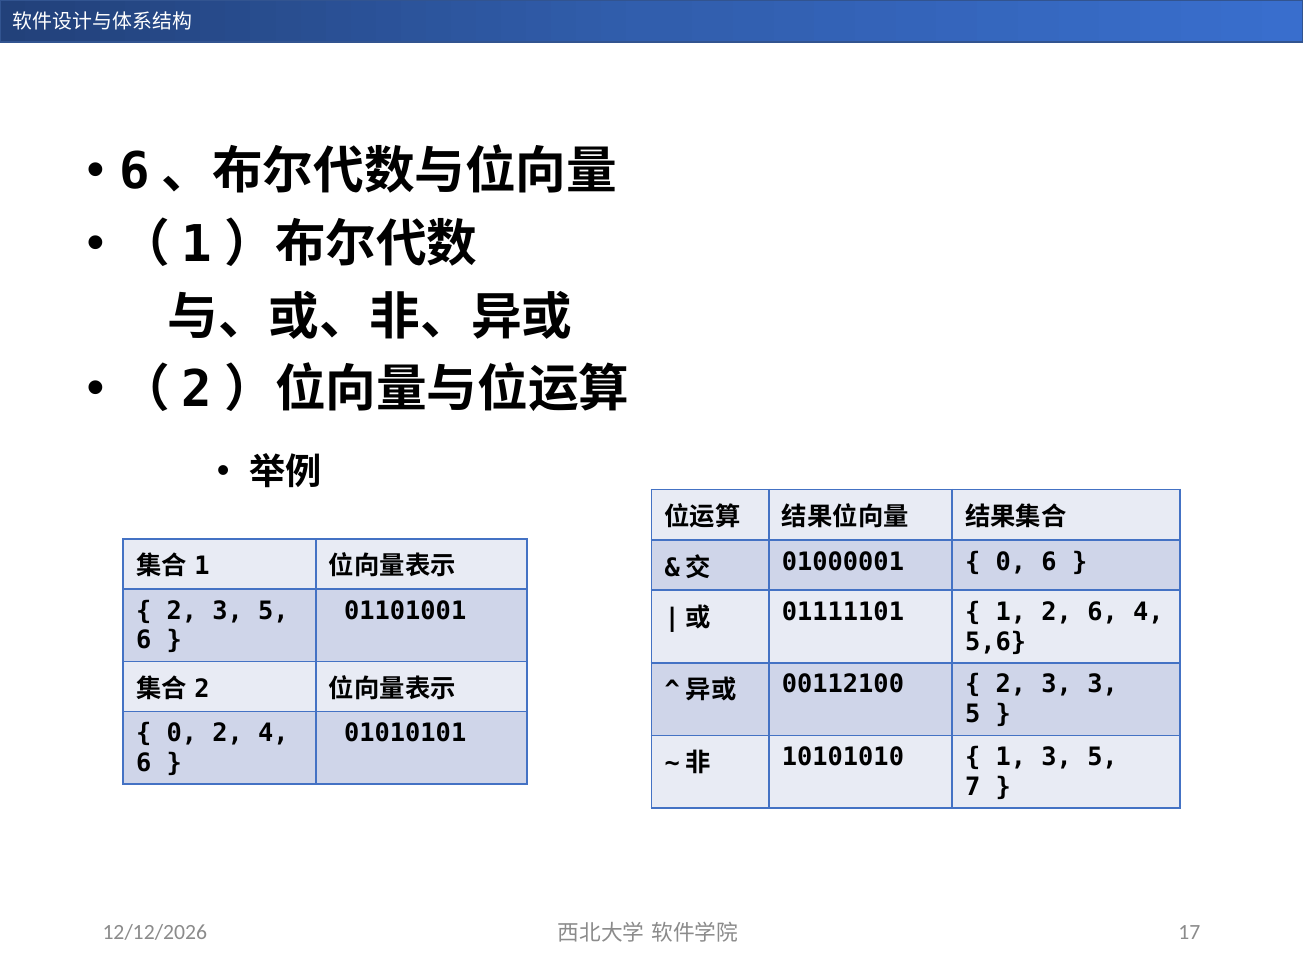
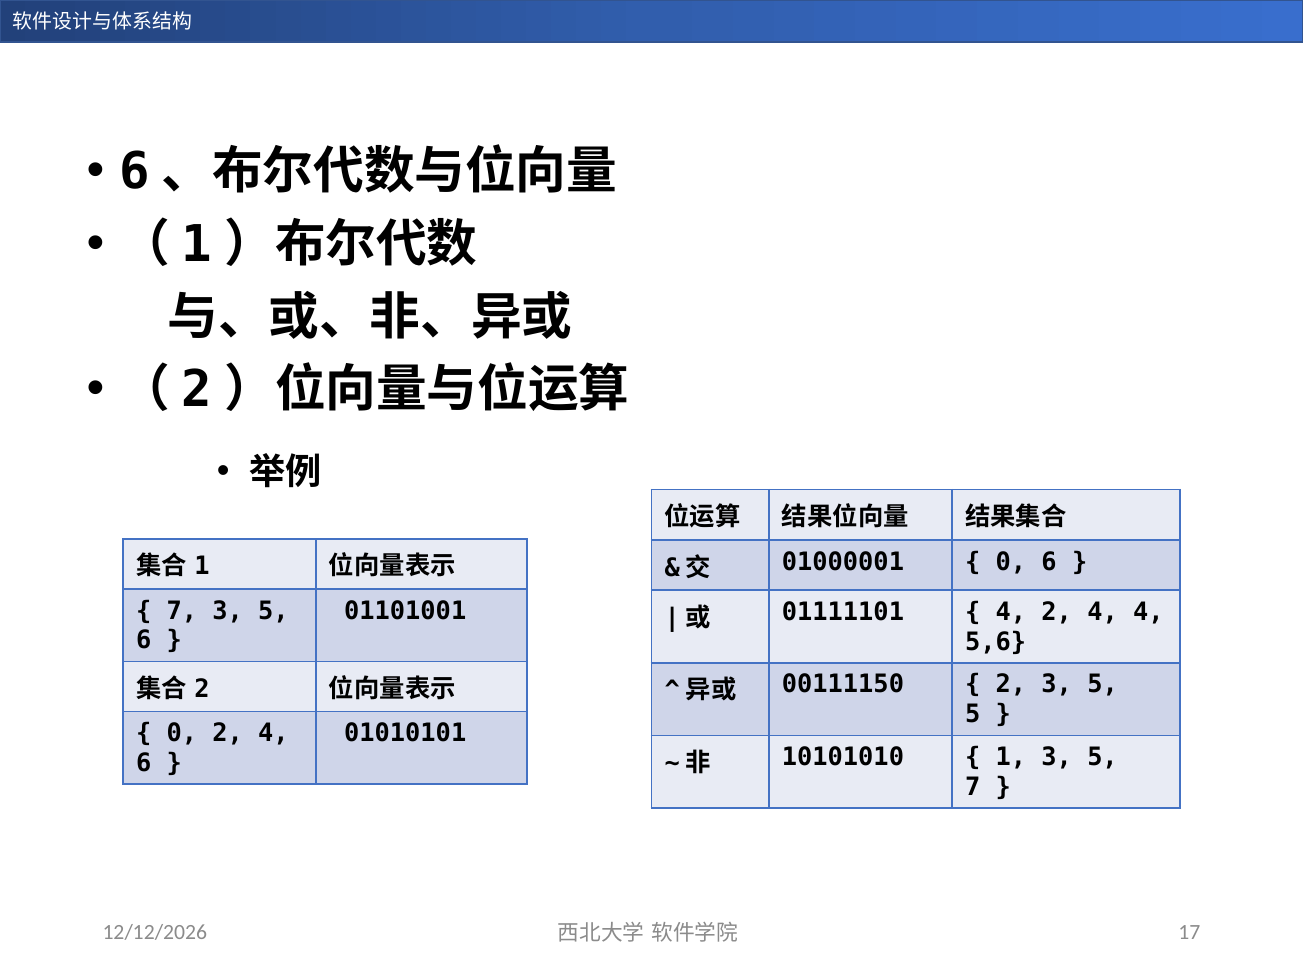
2: 2 -> 7 (182, 611)
1: 1 -> 4 (1011, 612)
6: 6 -> 4 (1103, 612)
00112100: 00112100 -> 00111150 (843, 685)
2 3 3: 3 -> 5 (1103, 685)
